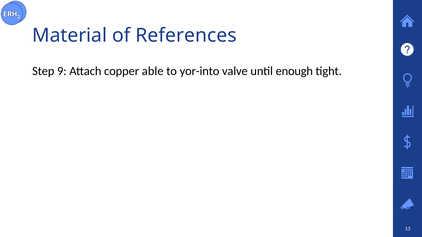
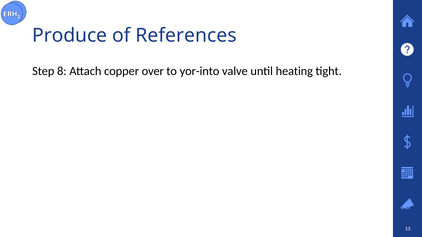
Material: Material -> Produce (70, 35)
9: 9 -> 8 (62, 71)
able: able -> over (153, 71)
enough: enough -> heating (294, 71)
